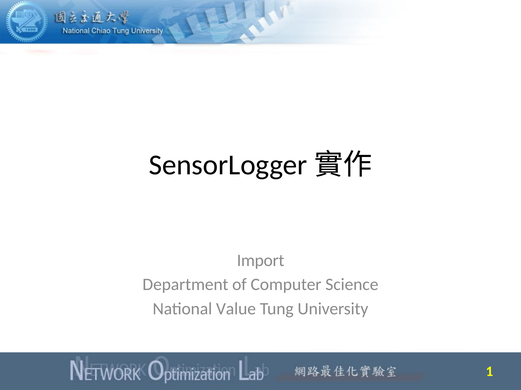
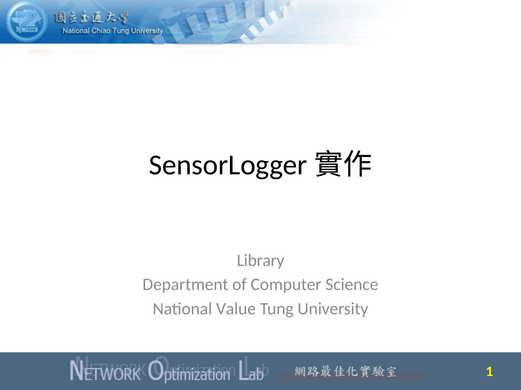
Import: Import -> Library (261, 261)
